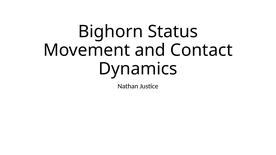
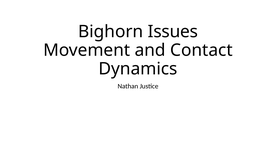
Status: Status -> Issues (173, 32)
